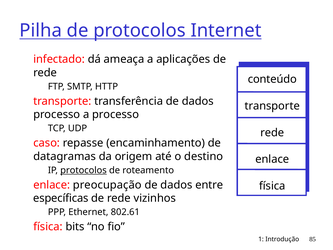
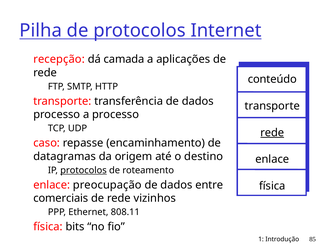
infectado: infectado -> recepção (59, 59)
ameaça: ameaça -> camada (124, 59)
rede underline: none -> present (272, 132)
específicas: específicas -> comerciais (61, 198)
802.61: 802.61 -> 808.11 (125, 212)
